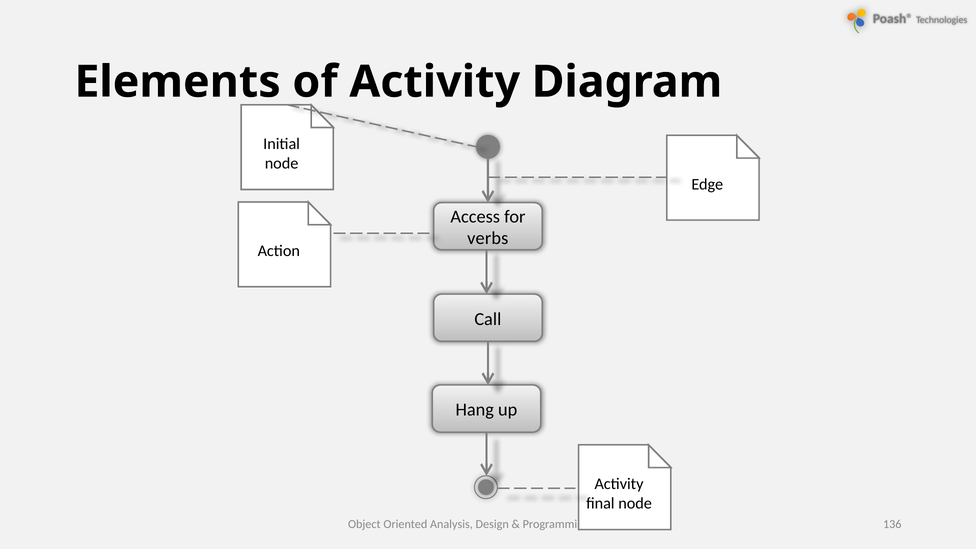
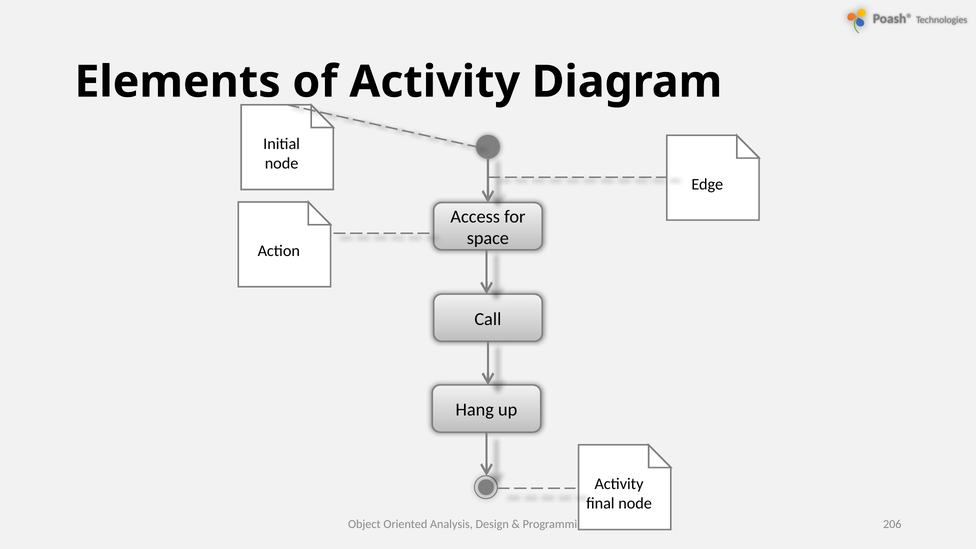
verbs: verbs -> space (488, 238)
136: 136 -> 206 (892, 524)
